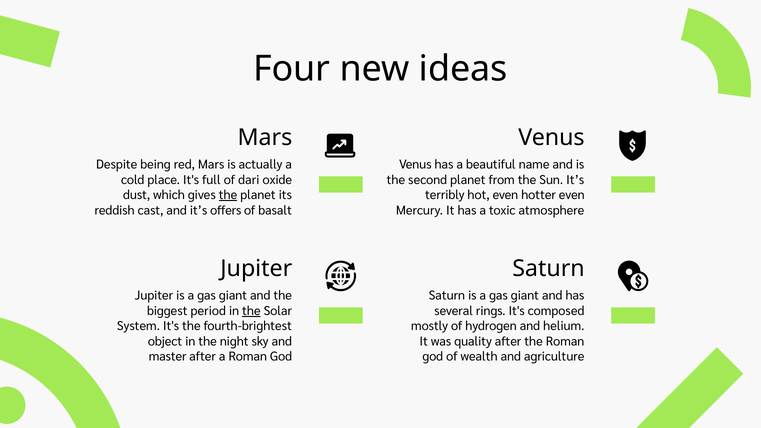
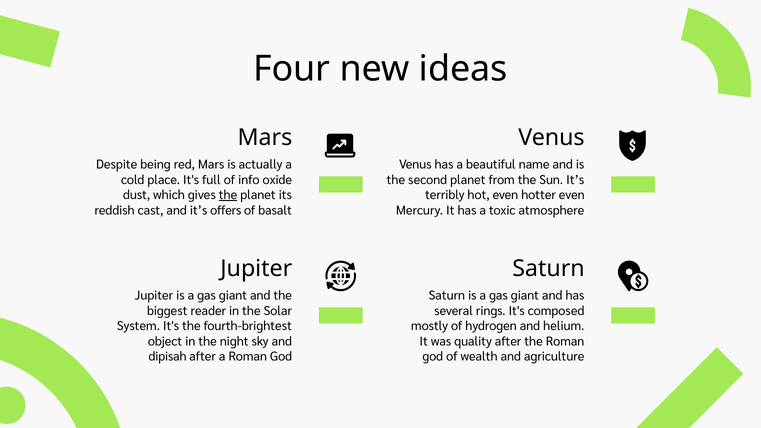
dari: dari -> info (249, 180)
period: period -> reader (208, 311)
the underline: present -> none (251, 311)
master: master -> dipisah (168, 357)
